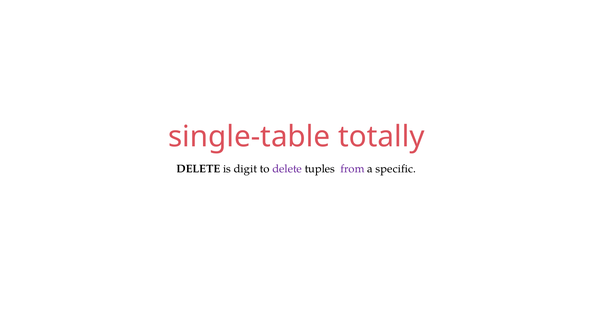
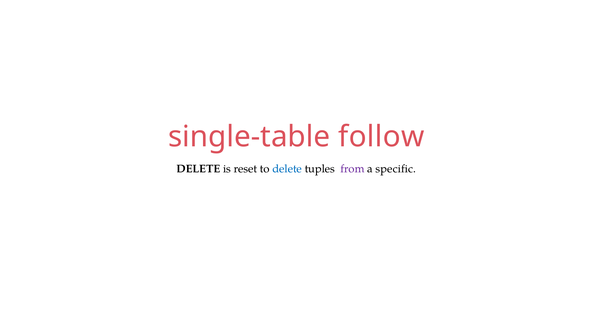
totally: totally -> follow (381, 137)
digit: digit -> reset (245, 169)
delete colour: purple -> blue (287, 169)
